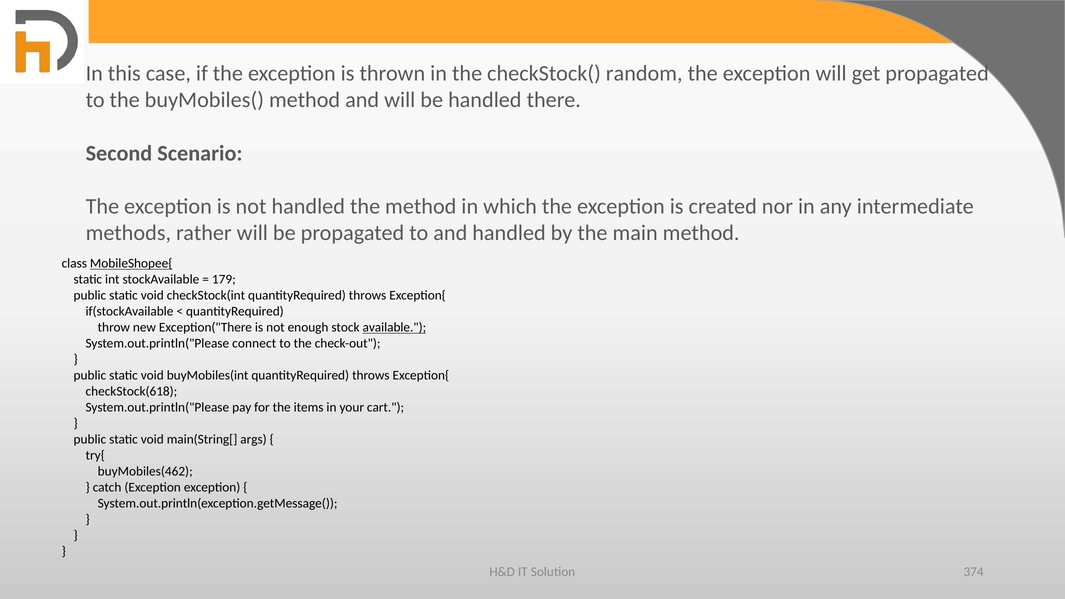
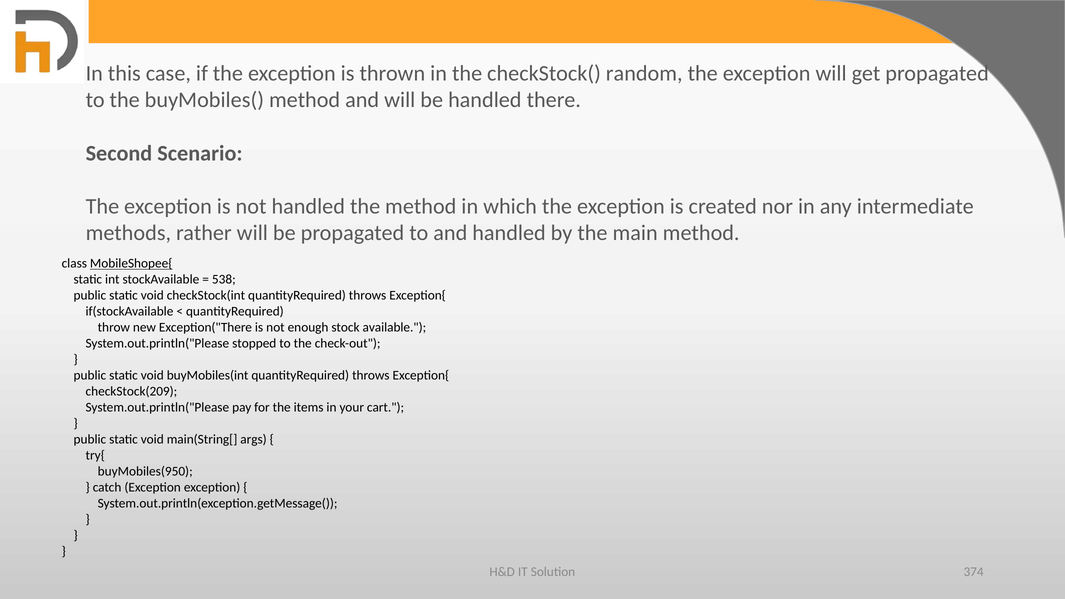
179: 179 -> 538 (224, 280)
available underline: present -> none (394, 328)
connect: connect -> stopped (254, 344)
checkStock(618: checkStock(618 -> checkStock(209 (131, 391)
buyMobiles(462: buyMobiles(462 -> buyMobiles(950 (145, 471)
